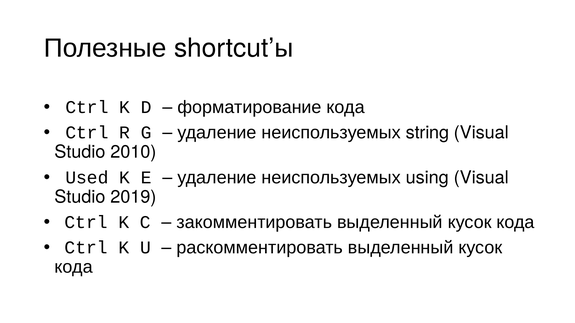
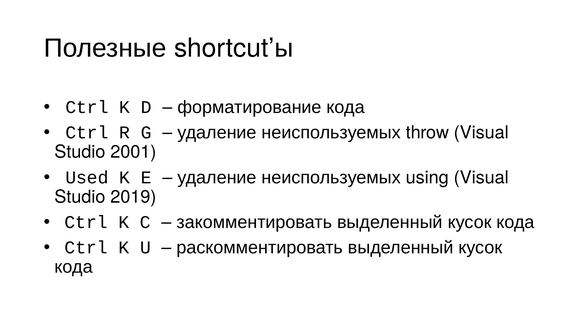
string: string -> throw (427, 133)
2010: 2010 -> 2001 (133, 152)
